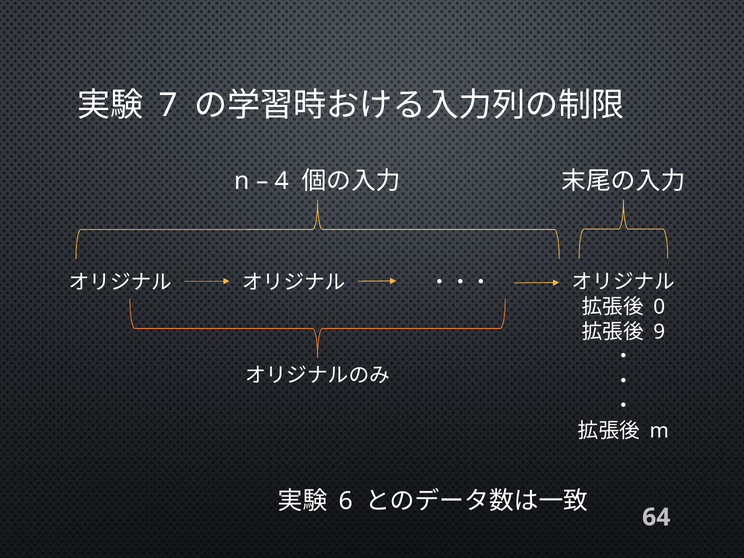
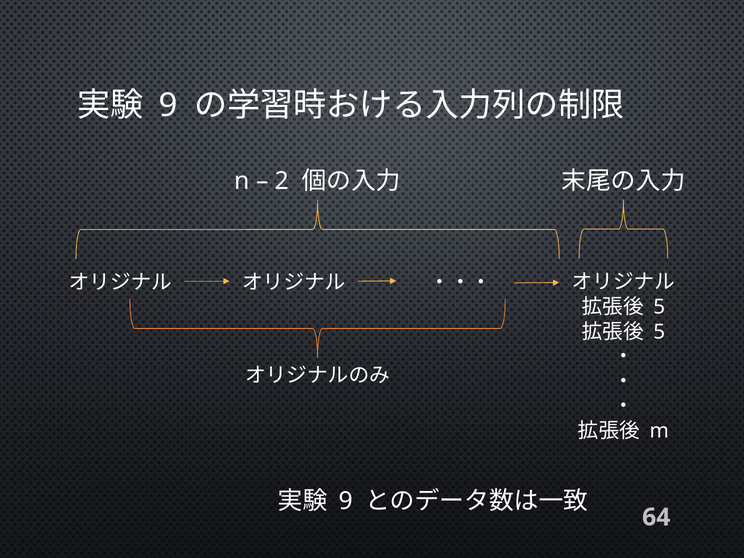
7: 7 -> 9 (168, 105)
4: 4 -> 2 (282, 181)
0: 0 -> 5 (659, 307)
9: 9 -> 5 (659, 332)
6: 6 -> 9 (346, 501)
